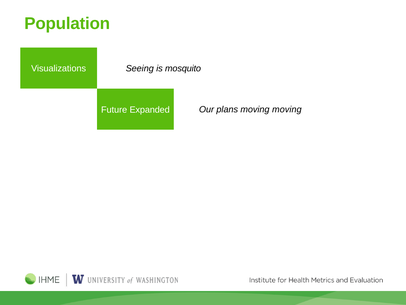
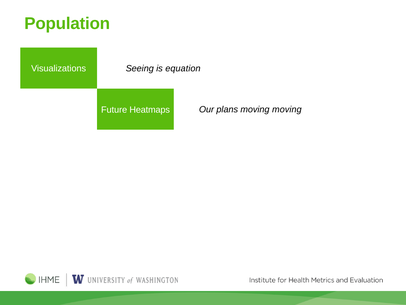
mosquito: mosquito -> equation (183, 68)
Expanded: Expanded -> Heatmaps (150, 110)
